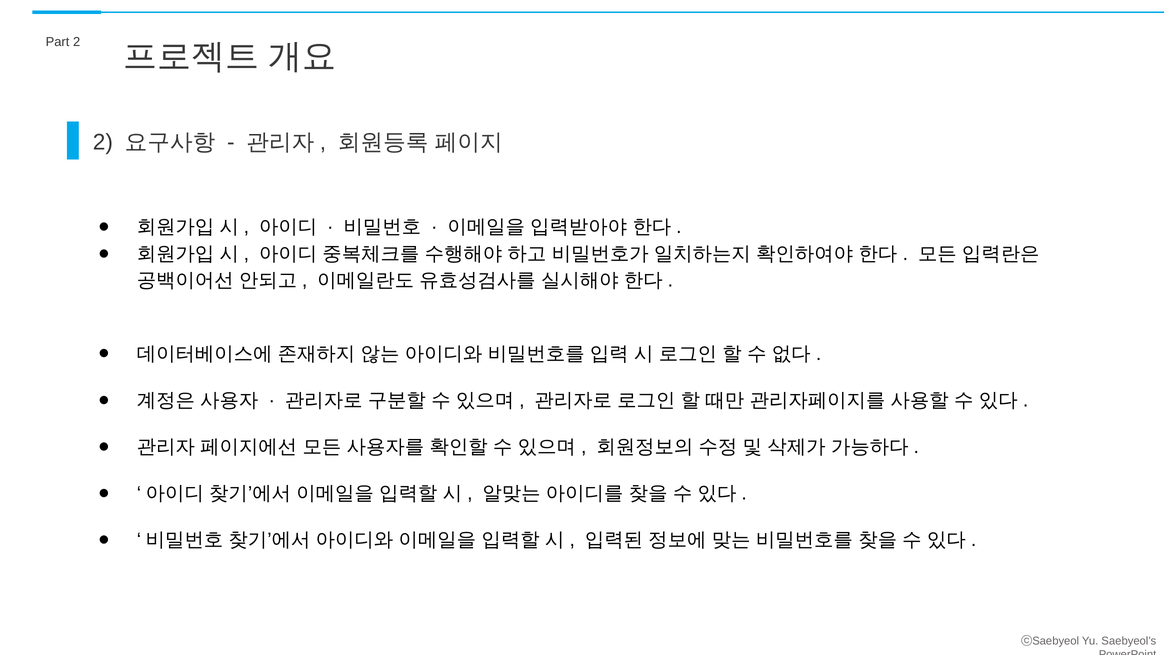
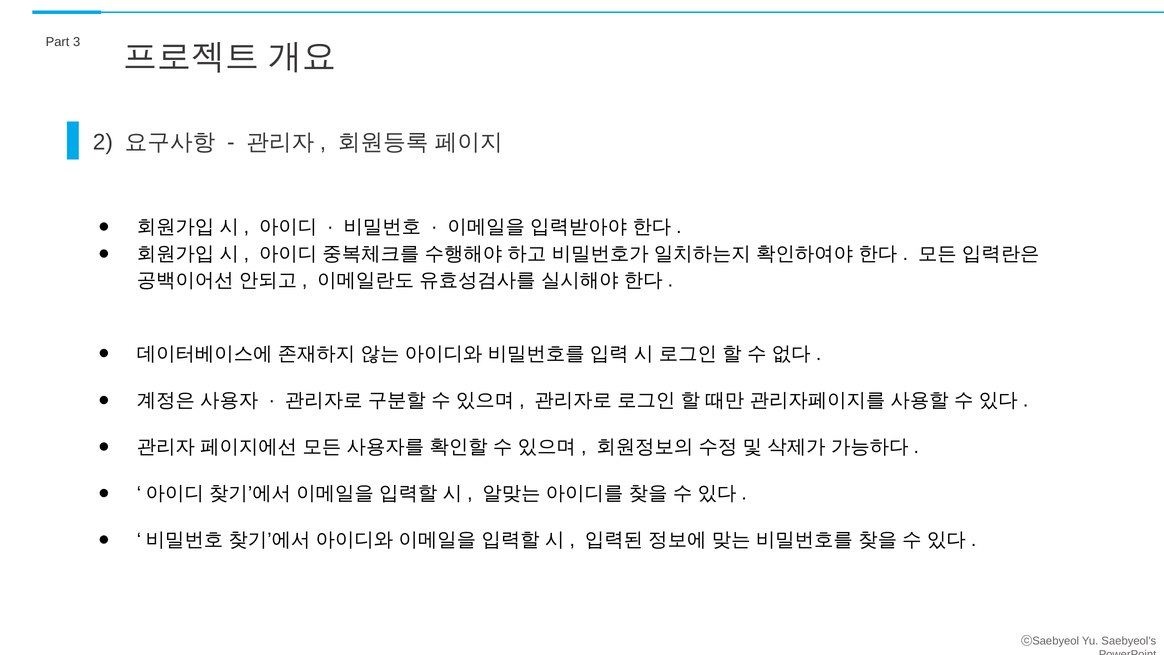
Part 2: 2 -> 3 (77, 42)
